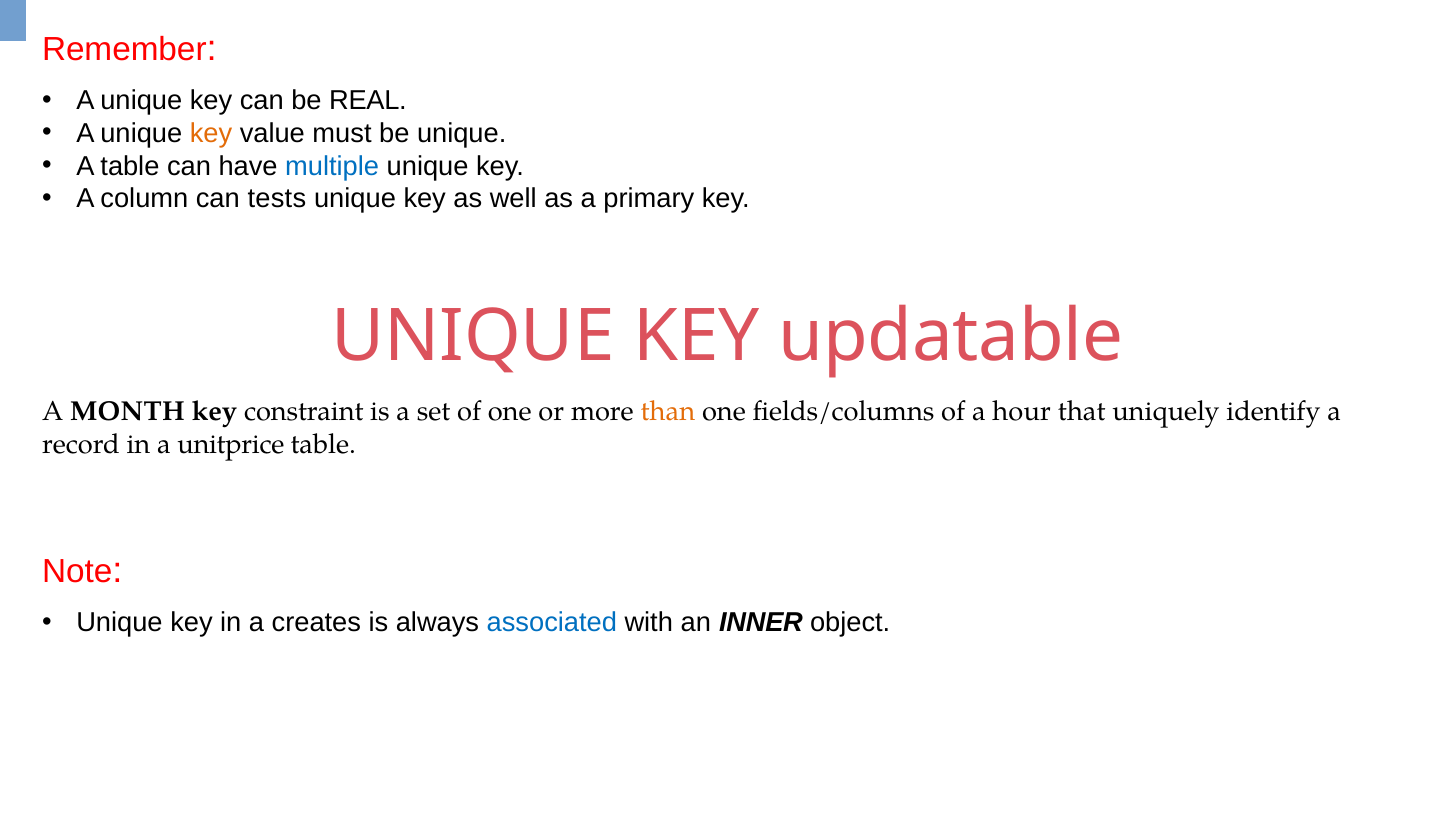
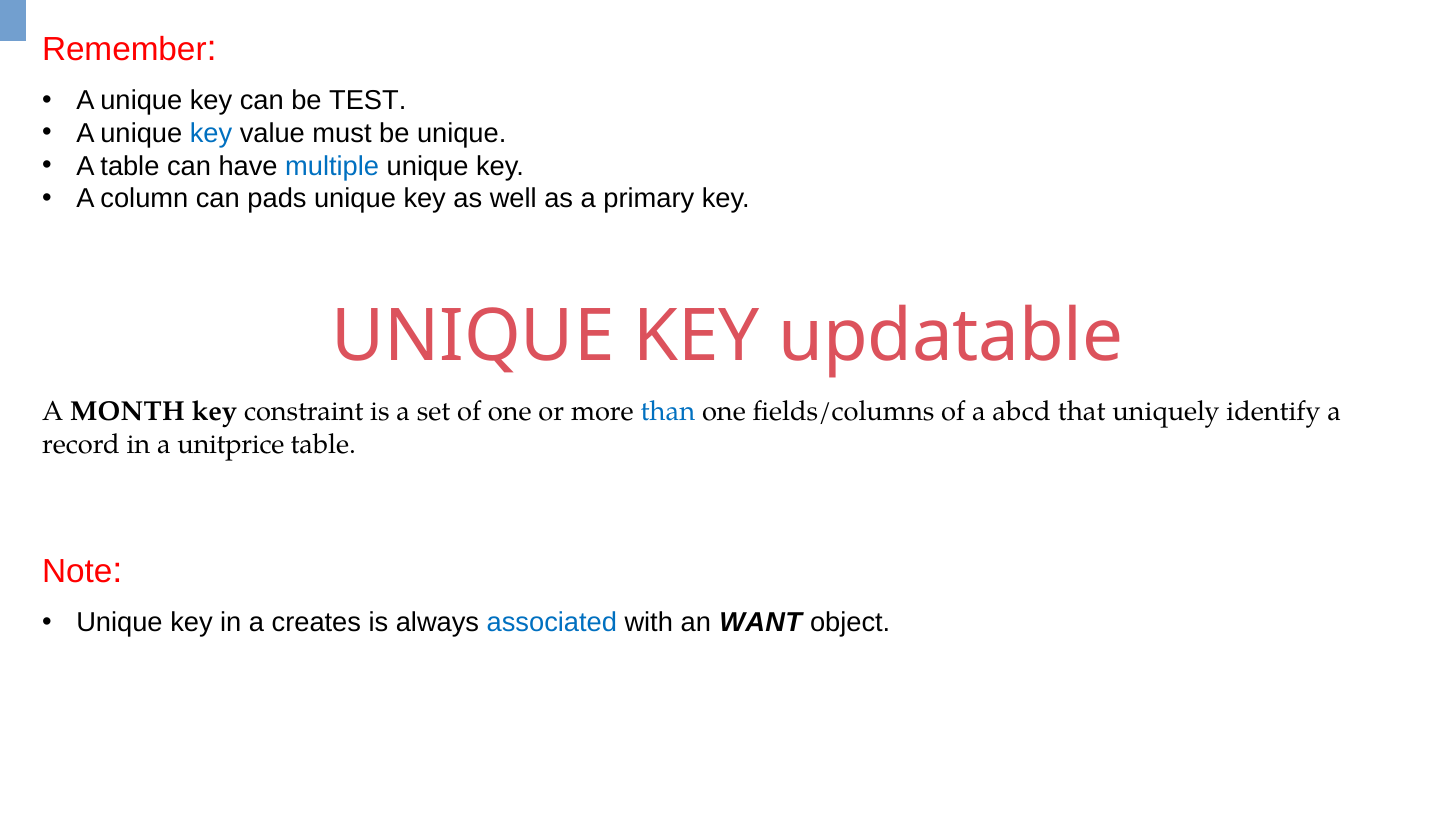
REAL: REAL -> TEST (368, 101)
key colour: orange -> blue (211, 133)
tests: tests -> pads (277, 199)
than colour: orange -> blue (668, 411)
hour: hour -> abcd (1022, 411)
INNER: INNER -> WANT (761, 622)
